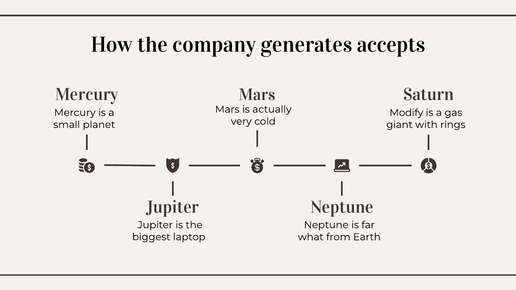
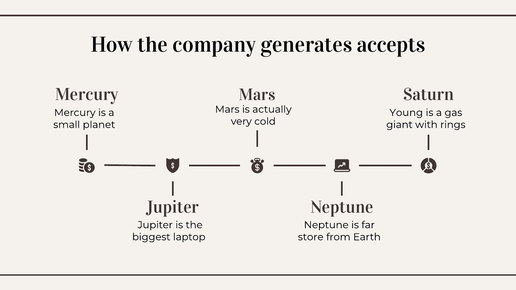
Modify: Modify -> Young (406, 113)
what: what -> store (311, 237)
